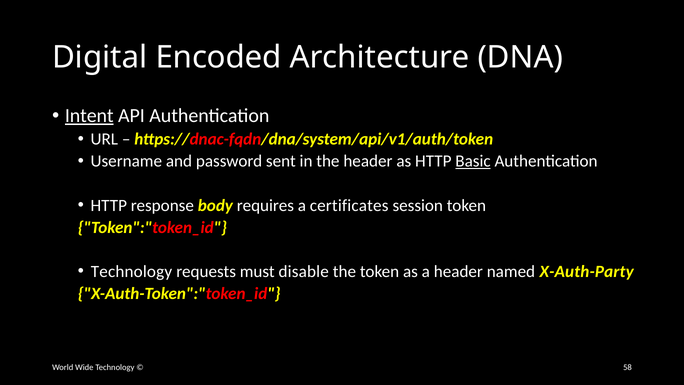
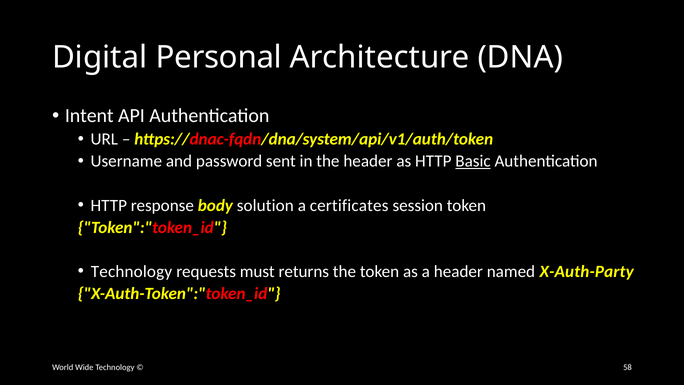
Encoded: Encoded -> Personal (219, 57)
Intent underline: present -> none (89, 116)
requires: requires -> solution (265, 205)
disable: disable -> returns (304, 271)
